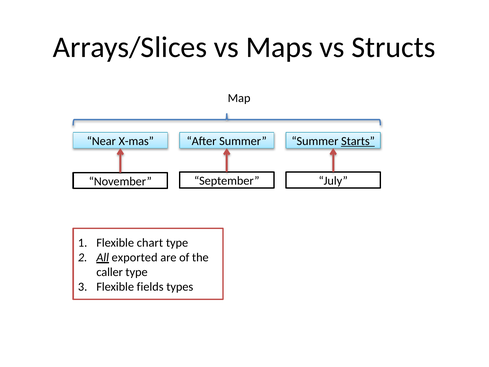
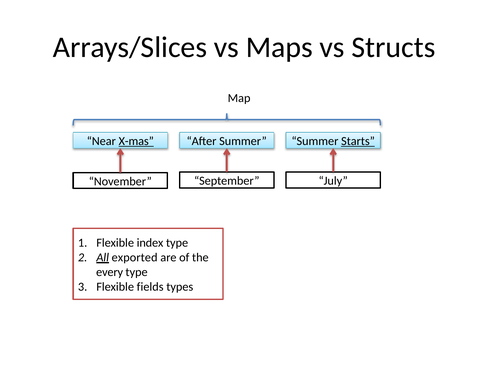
X-mas underline: none -> present (136, 141)
chart: chart -> index (150, 243)
caller: caller -> every (110, 272)
